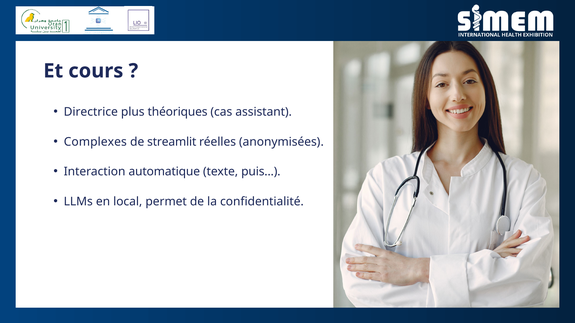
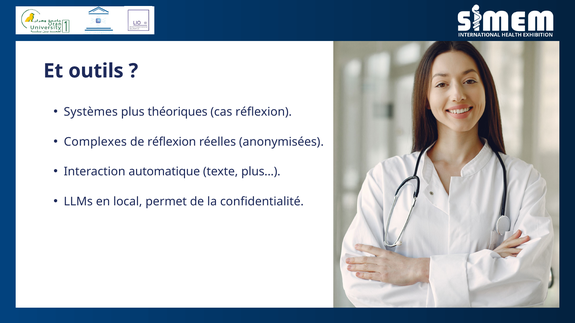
cours: cours -> outils (96, 71)
Directrice: Directrice -> Systèmes (91, 112)
cas assistant: assistant -> réflexion (264, 112)
de streamlit: streamlit -> réflexion (172, 142)
texte puis: puis -> plus (261, 172)
